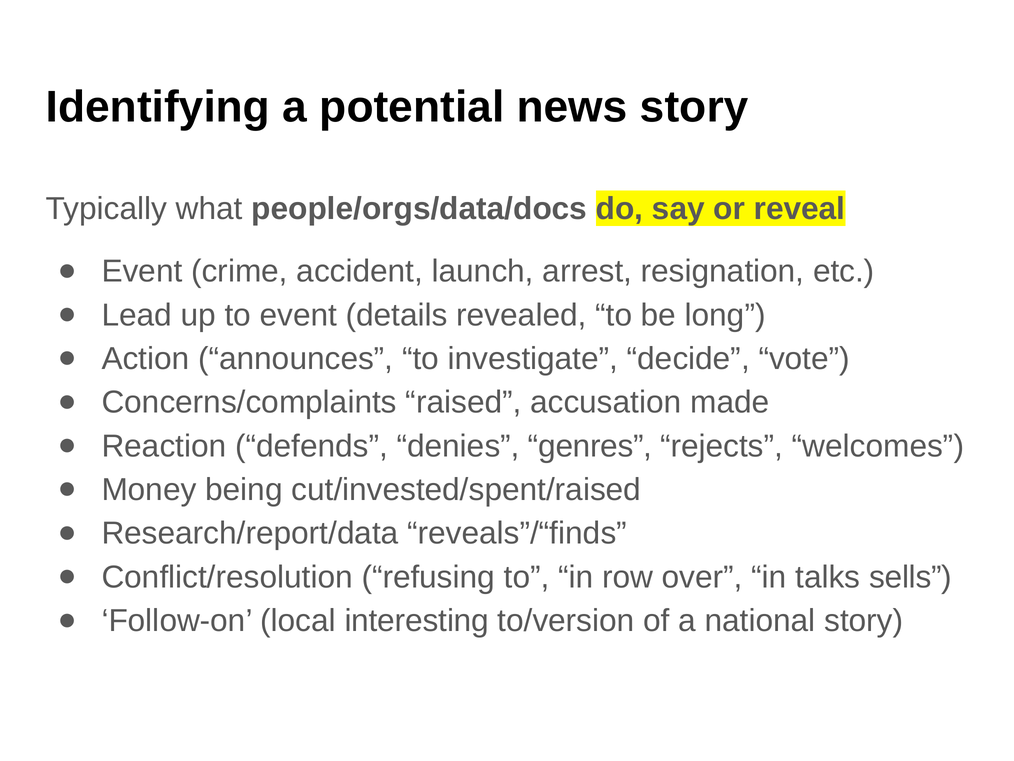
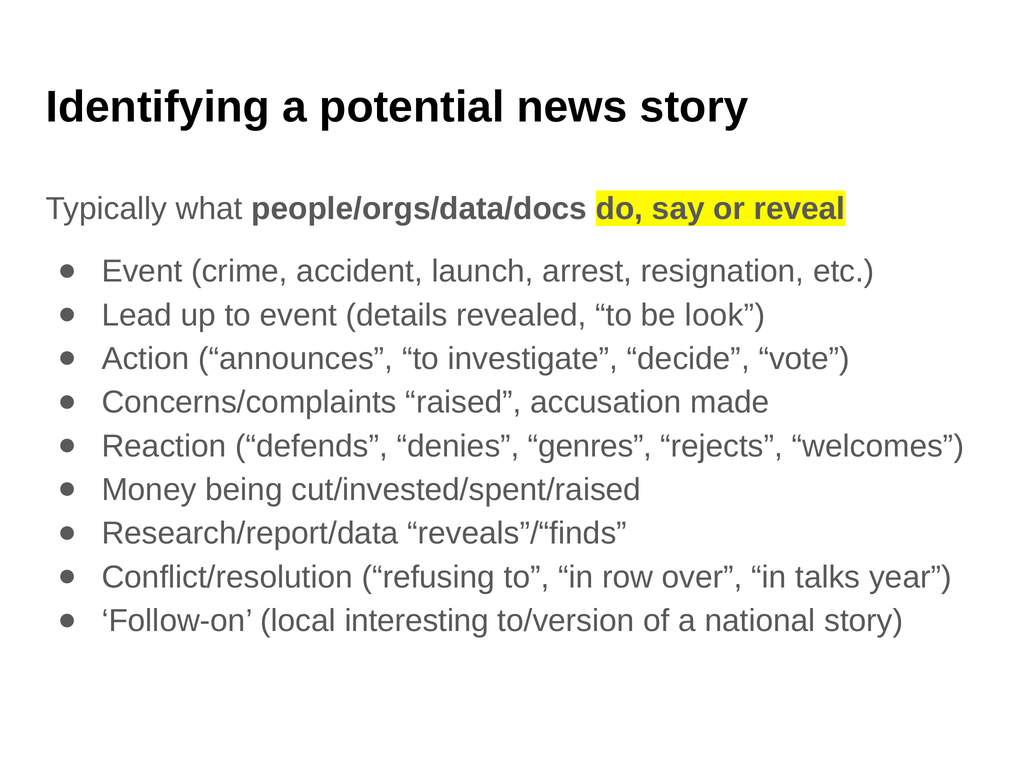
long: long -> look (725, 315)
sells: sells -> year (910, 577)
